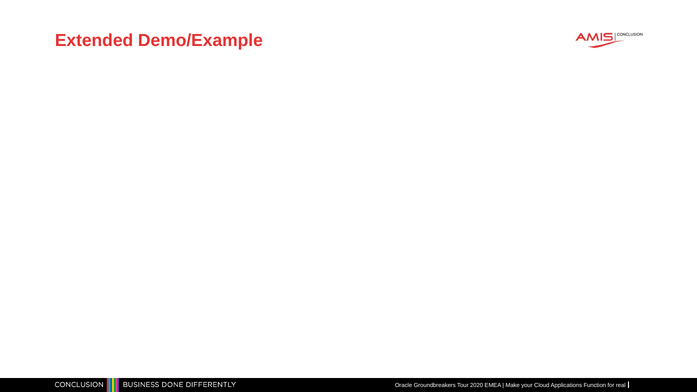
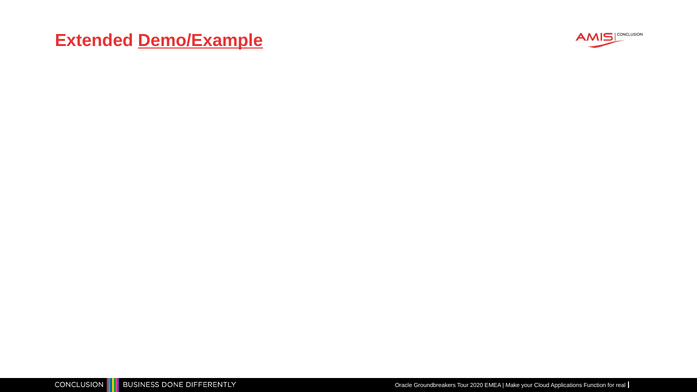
Demo/Example underline: none -> present (200, 41)
